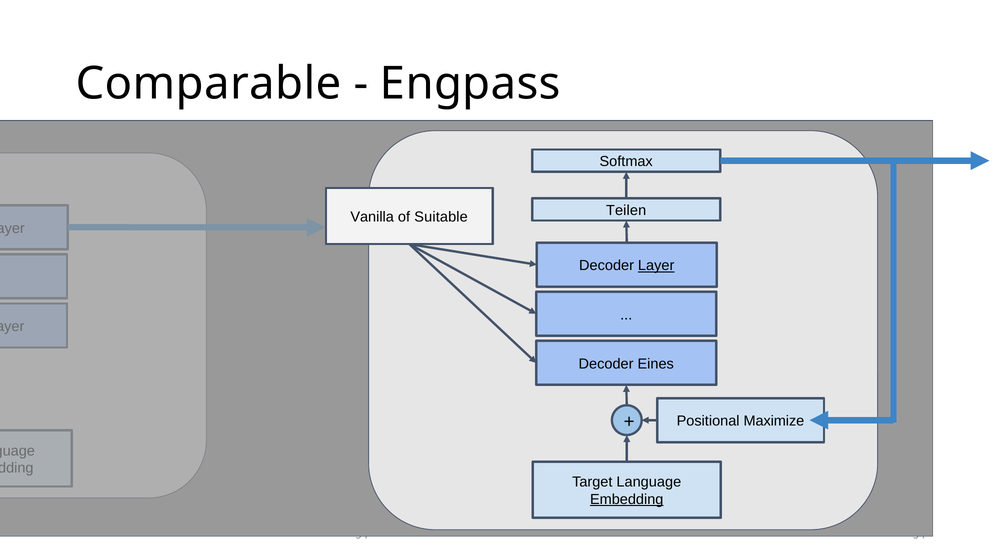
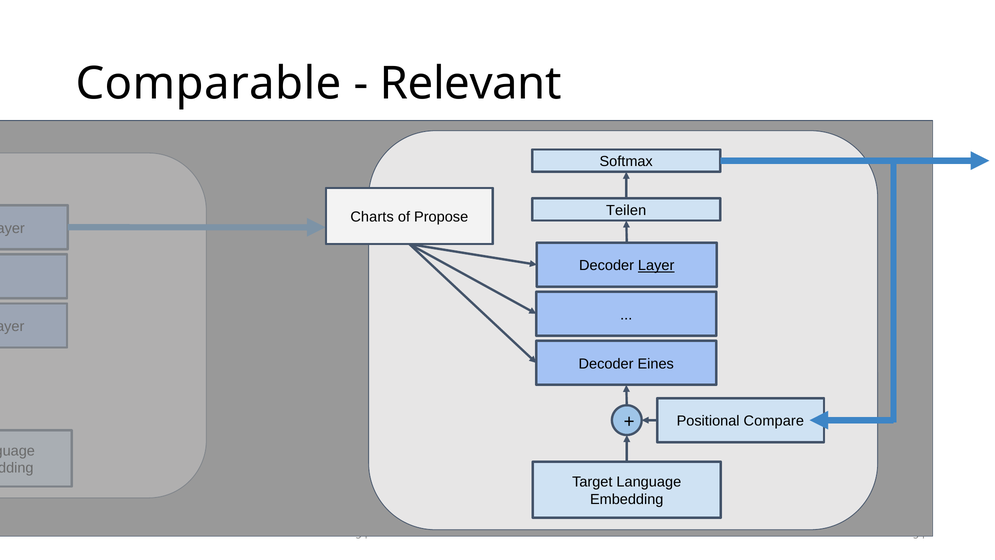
Engpass: Engpass -> Relevant (471, 84)
Vanilla: Vanilla -> Charts (372, 217)
Suitable: Suitable -> Propose (441, 217)
Maximize: Maximize -> Compare (774, 421)
Embedding underline: present -> none (627, 499)
